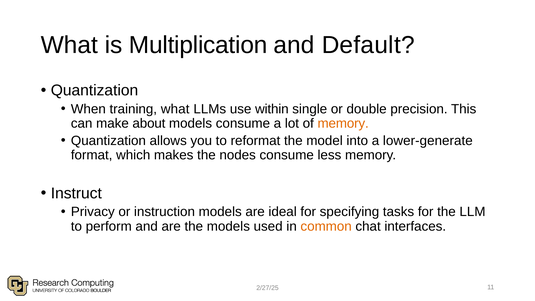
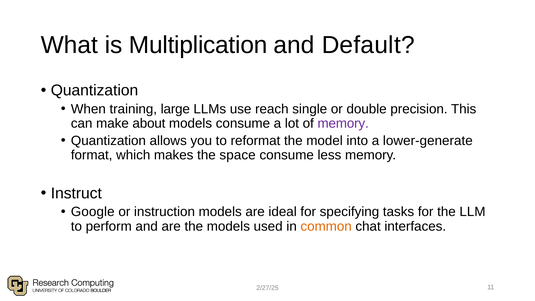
training what: what -> large (175, 109)
within: within -> reach (272, 109)
memory colour: orange -> purple (343, 123)
nodes: nodes -> space (238, 155)
Privacy: Privacy -> Google (93, 212)
